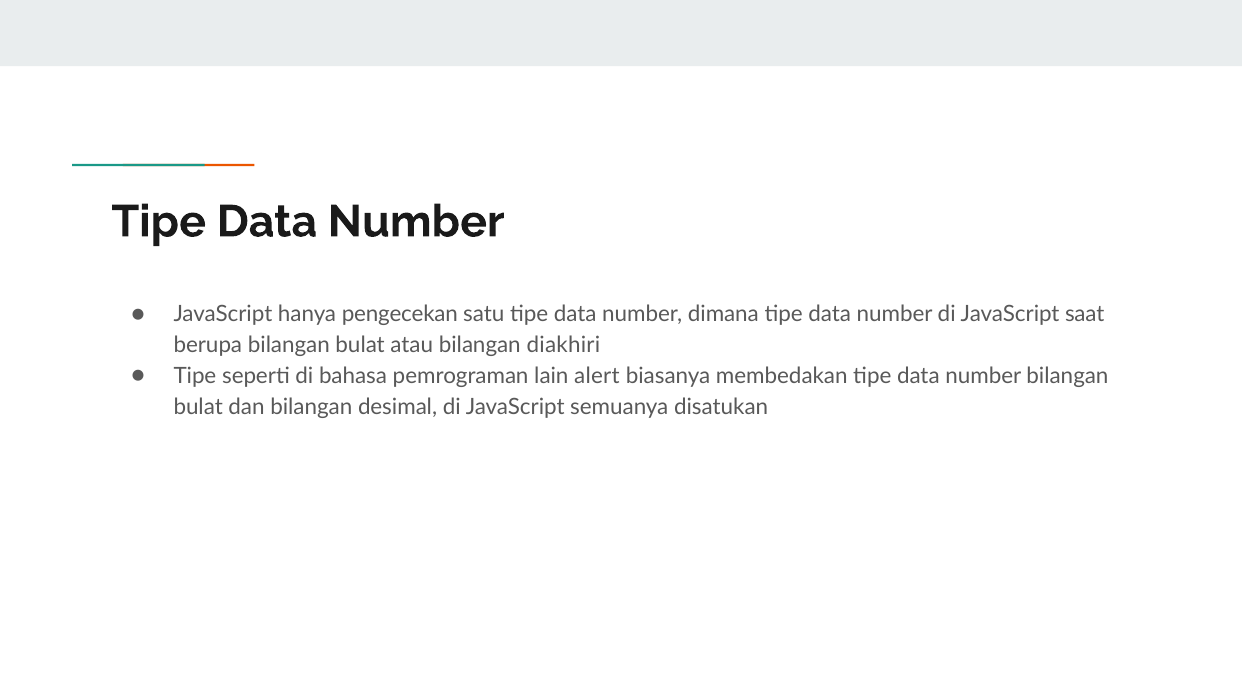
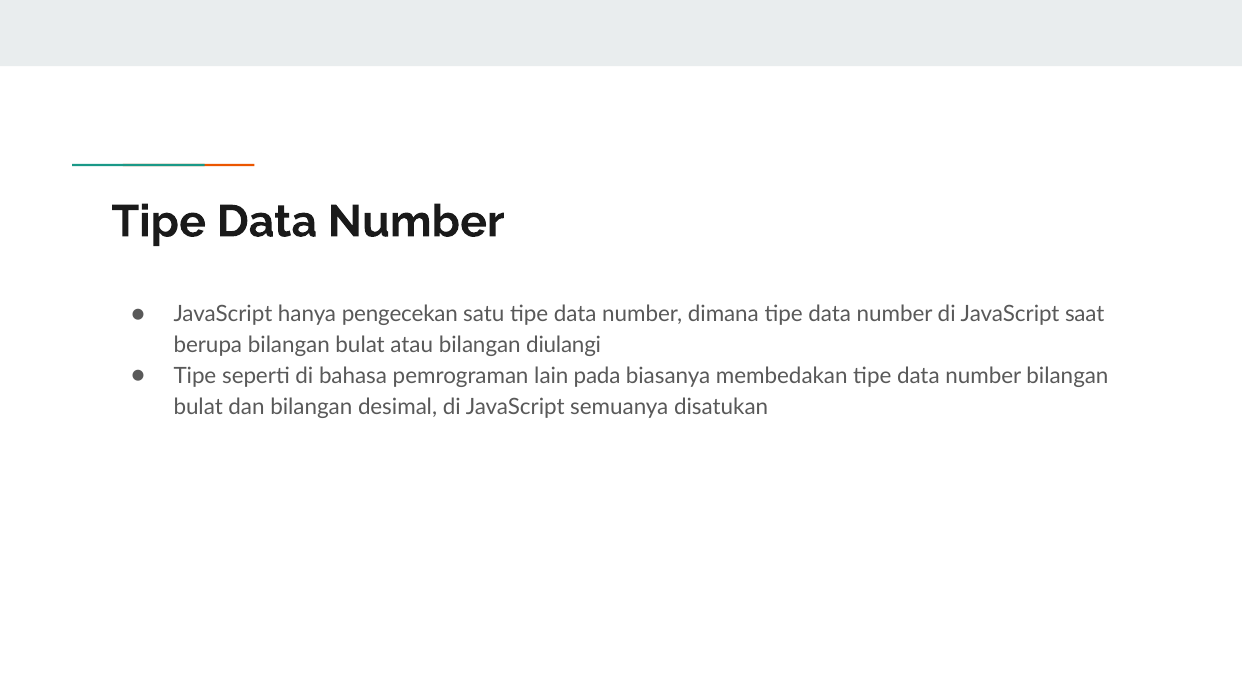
diakhiri: diakhiri -> diulangi (564, 345)
alert: alert -> pada (597, 376)
